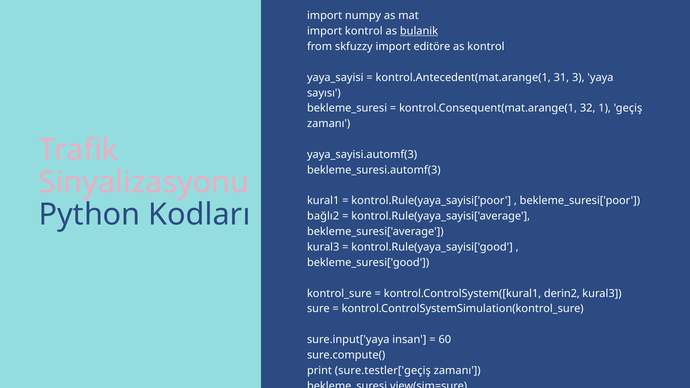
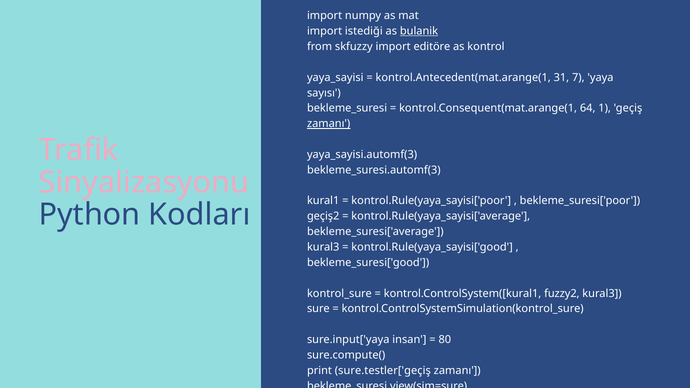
import kontrol: kontrol -> istediği (364, 31)
3: 3 -> 7 (578, 77)
32: 32 -> 64 (588, 108)
zamanı underline: none -> present (329, 124)
bağlı2: bağlı2 -> geçiş2 (323, 216)
derin2: derin2 -> fuzzy2 (562, 293)
60: 60 -> 80 (445, 340)
